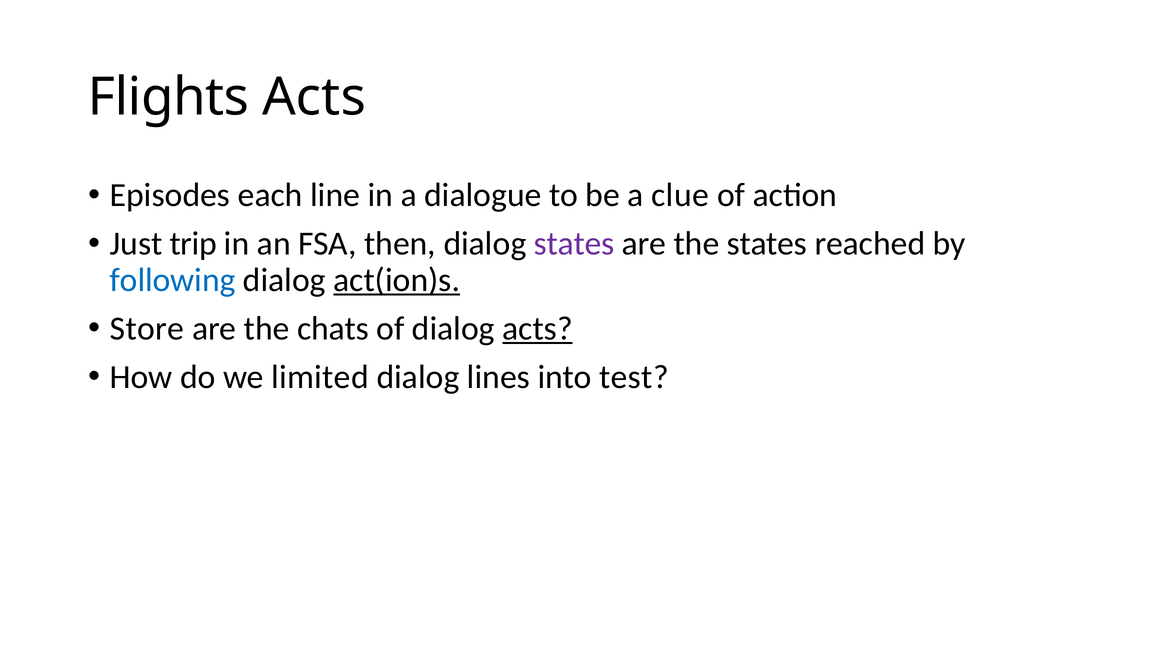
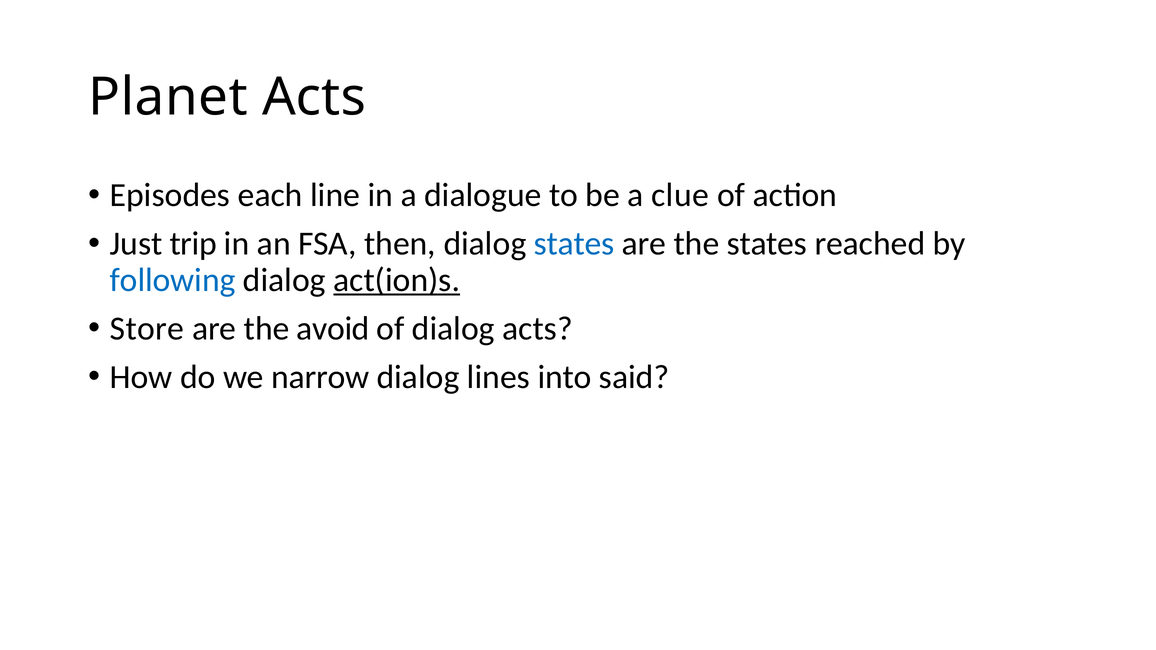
Flights: Flights -> Planet (168, 97)
states colour: purple -> blue (574, 244)
chats: chats -> avoid (333, 329)
acts underline: present -> none (538, 329)
limited: limited -> narrow (320, 377)
test: test -> said (634, 377)
